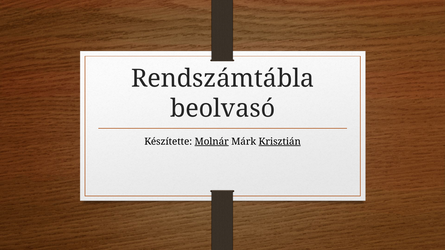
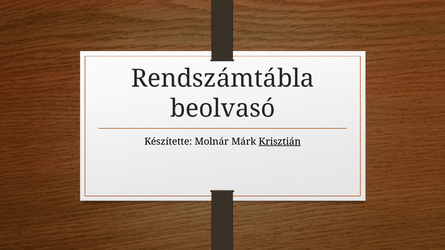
Molnár underline: present -> none (212, 142)
